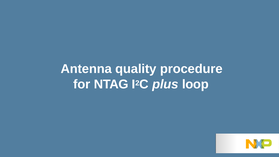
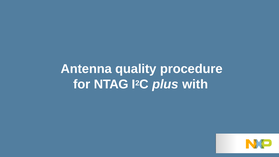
loop: loop -> with (195, 84)
